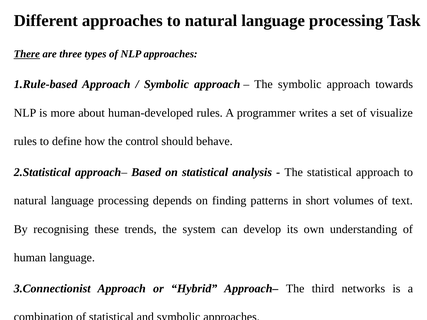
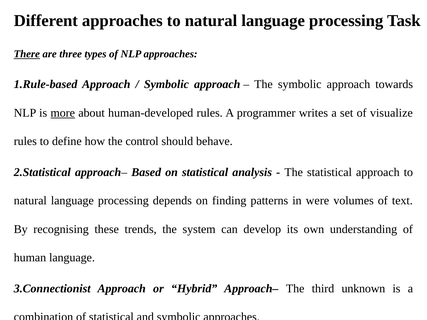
more underline: none -> present (63, 113)
short: short -> were (317, 201)
networks: networks -> unknown (363, 289)
